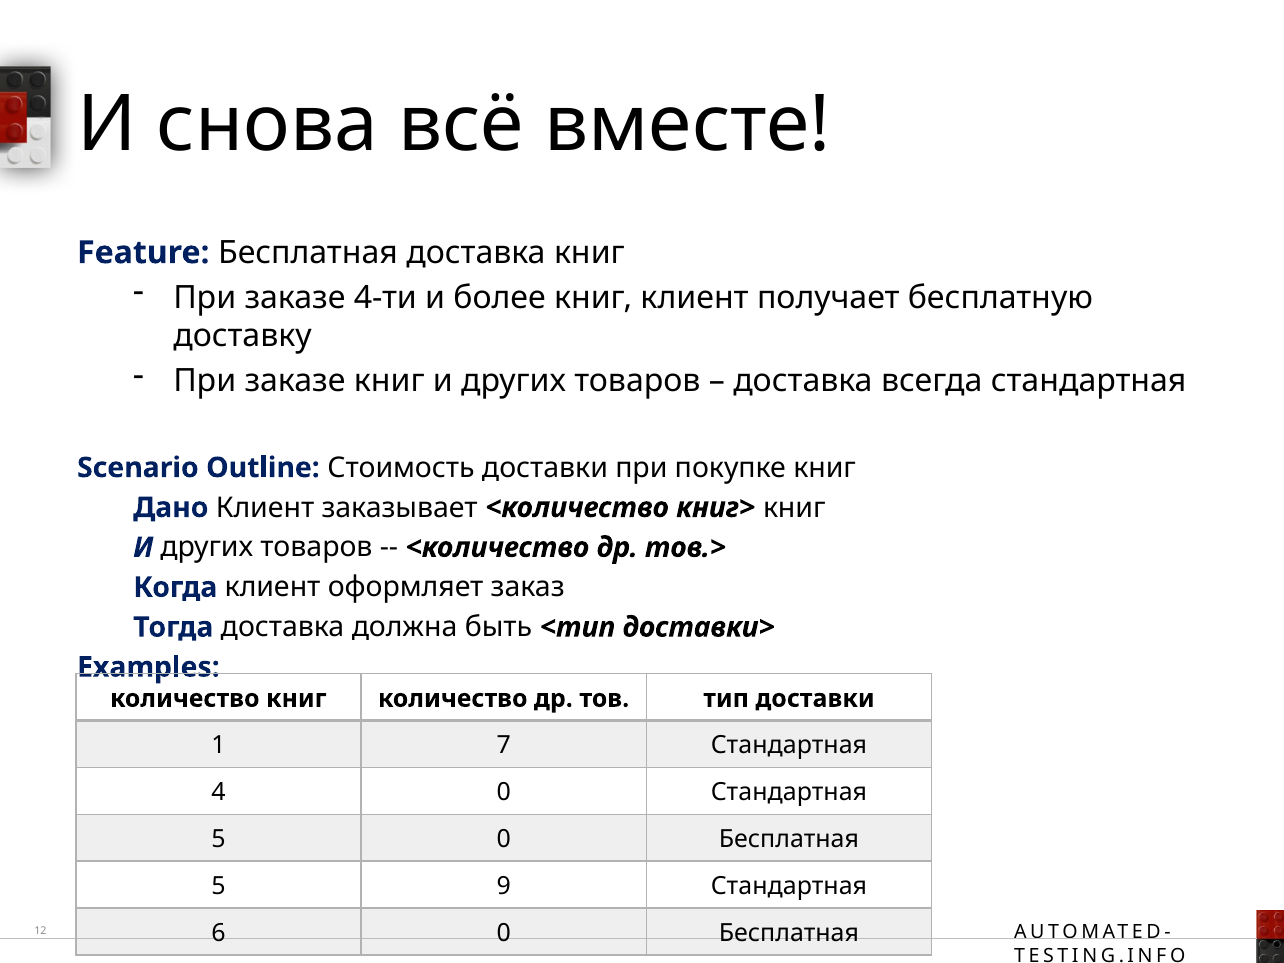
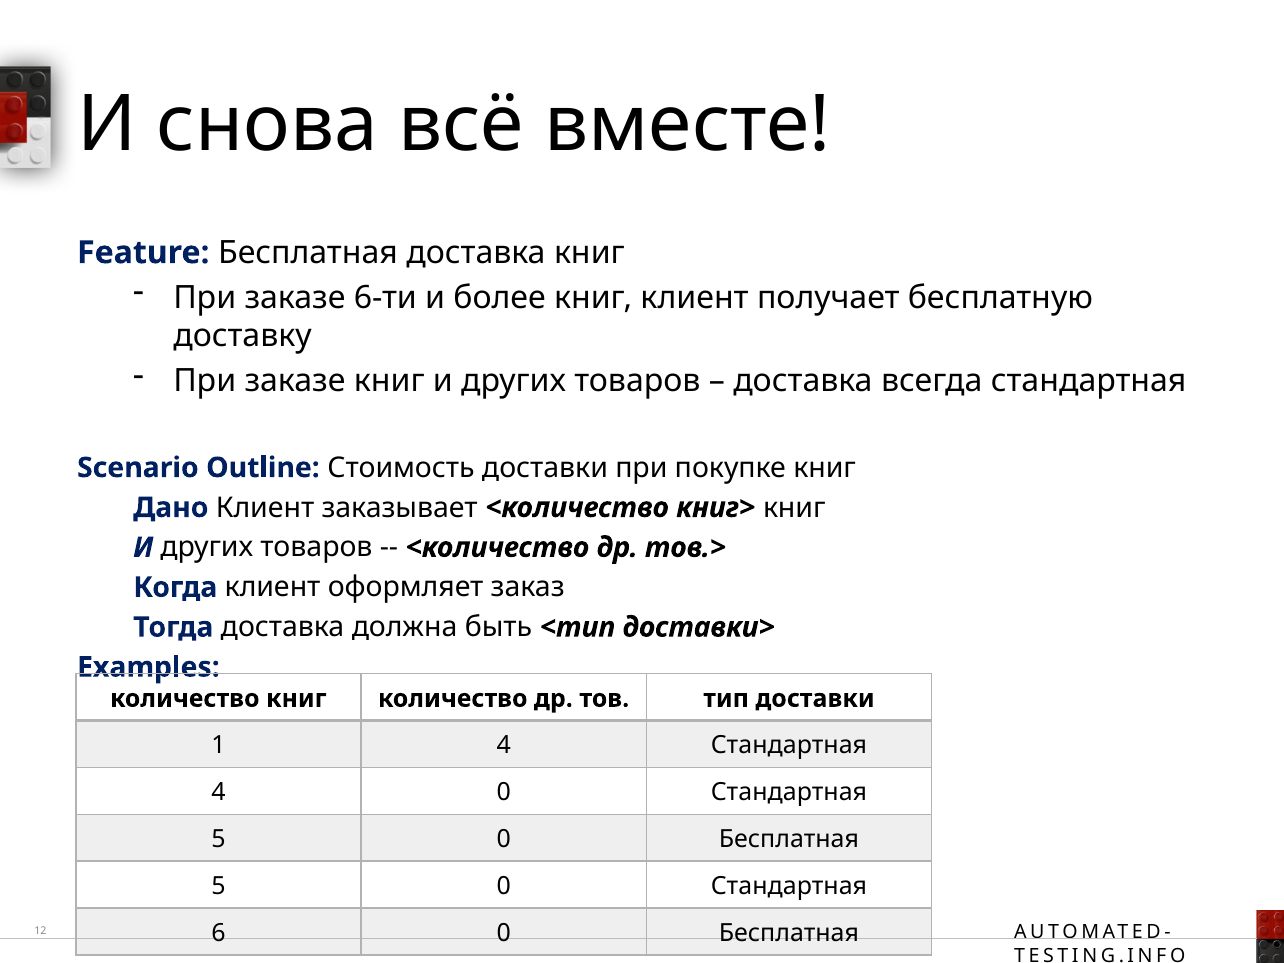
4-ти: 4-ти -> 6-ти (385, 298)
1 7: 7 -> 4 (504, 745)
9: 9 -> 0 (504, 886)
